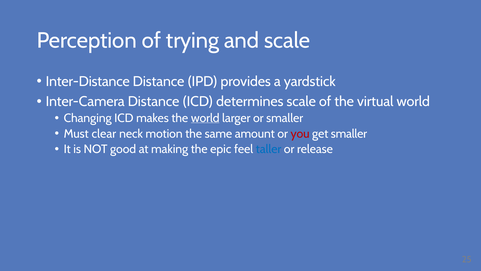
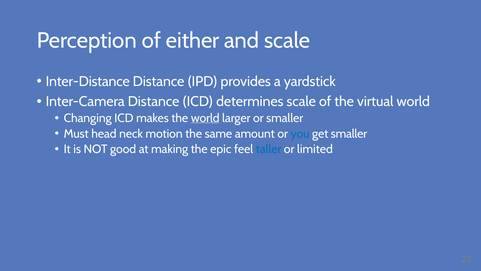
trying: trying -> either (193, 40)
clear: clear -> head (104, 133)
you colour: red -> blue (300, 133)
release: release -> limited (315, 149)
